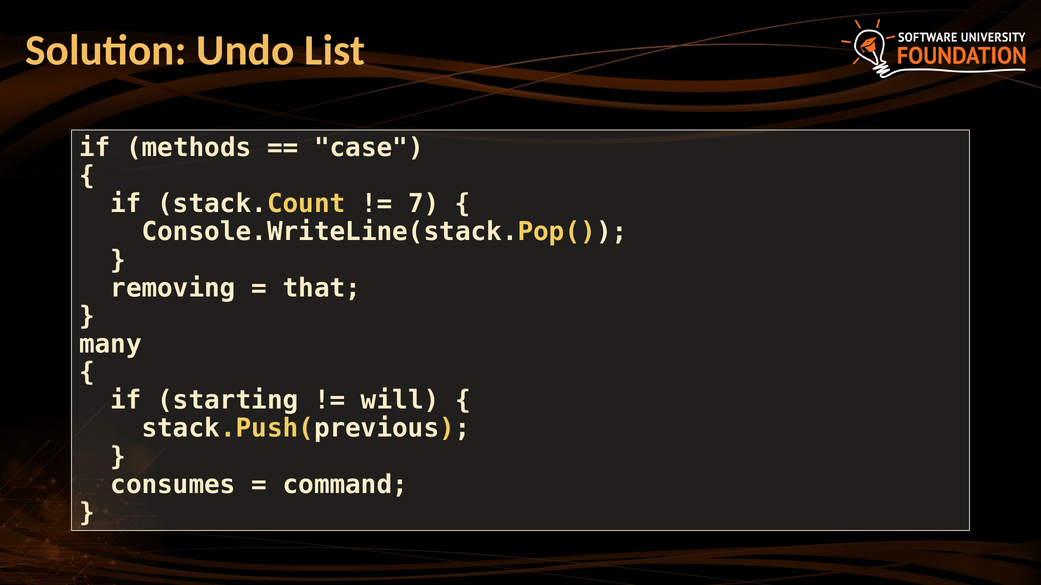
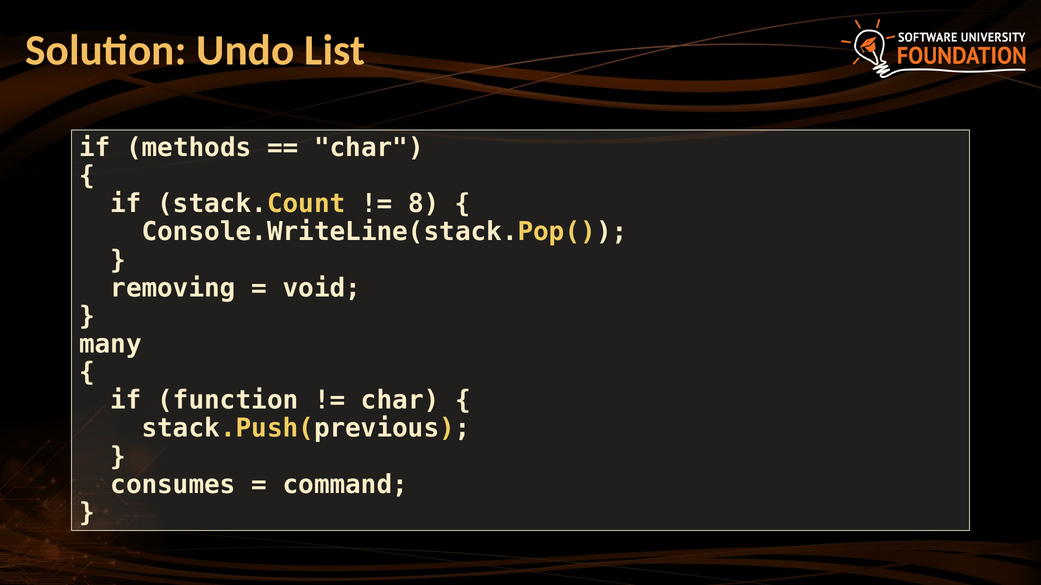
case: case -> char (369, 148)
7: 7 -> 8 (424, 204)
that: that -> void (322, 288)
starting: starting -> function (228, 401)
will: will -> char (400, 401)
